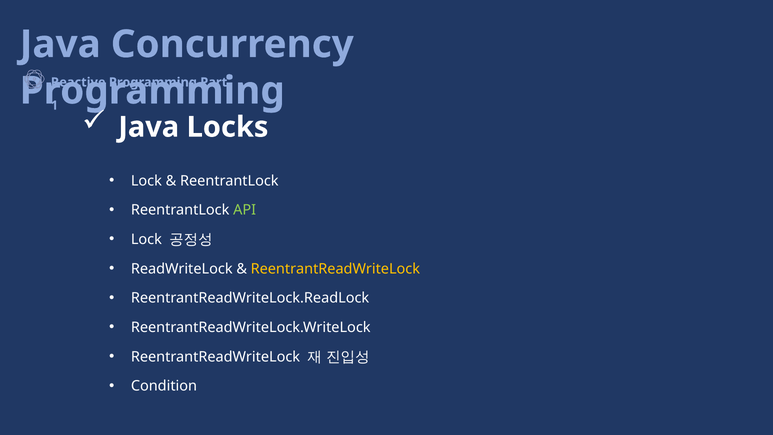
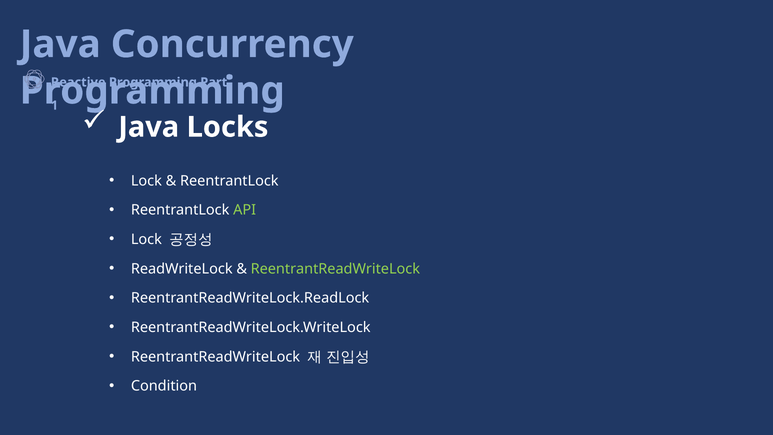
ReentrantReadWriteLock colour: yellow -> light green (335, 269)
